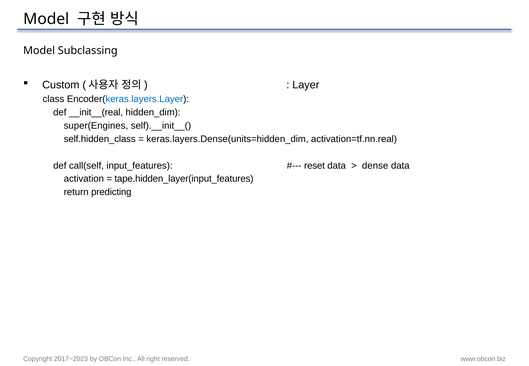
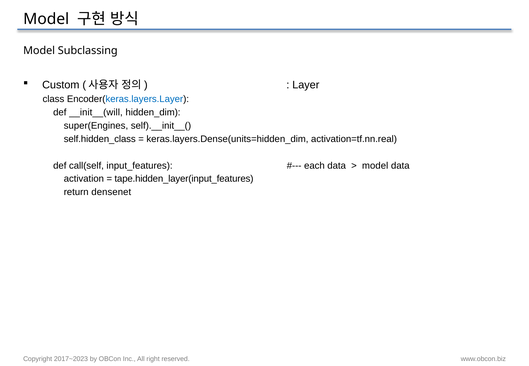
__init__(real: __init__(real -> __init__(will (96, 112)
reset: reset -> each (314, 166)
dense: dense -> model (375, 166)
predicting: predicting -> densenet (111, 192)
